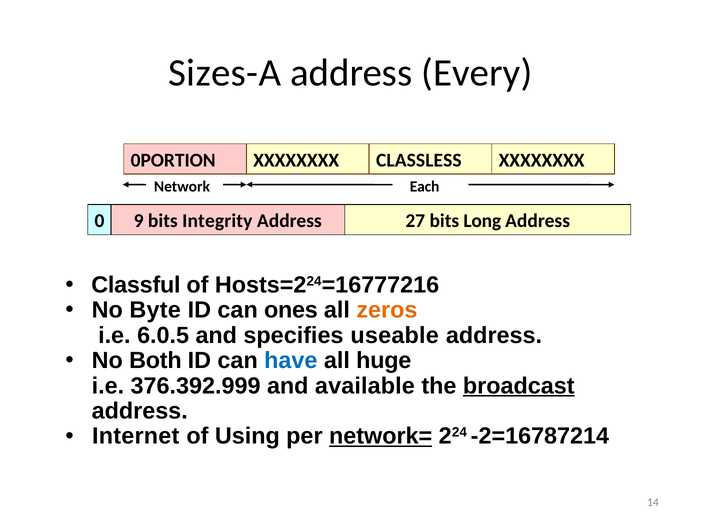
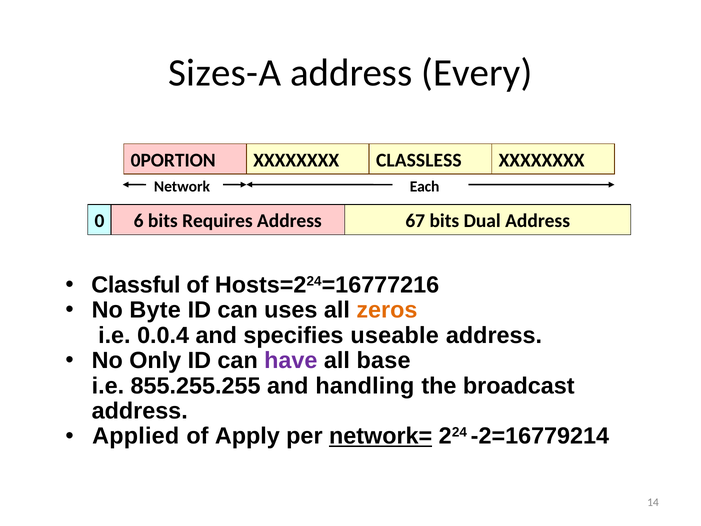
9: 9 -> 6 (139, 221)
Integrity: Integrity -> Requires (217, 221)
27: 27 -> 67 (415, 221)
Long: Long -> Dual (482, 221)
ones: ones -> uses (291, 310)
6.0.5: 6.0.5 -> 0.0.4 (163, 335)
Both: Both -> Only (155, 360)
have colour: blue -> purple (291, 360)
huge: huge -> base (384, 360)
376.392.999: 376.392.999 -> 855.255.255 (196, 386)
available: available -> handling (365, 386)
broadcast underline: present -> none (519, 386)
Internet: Internet -> Applied (136, 436)
Using: Using -> Apply (247, 436)
-2=16787214: -2=16787214 -> -2=16779214 (540, 436)
